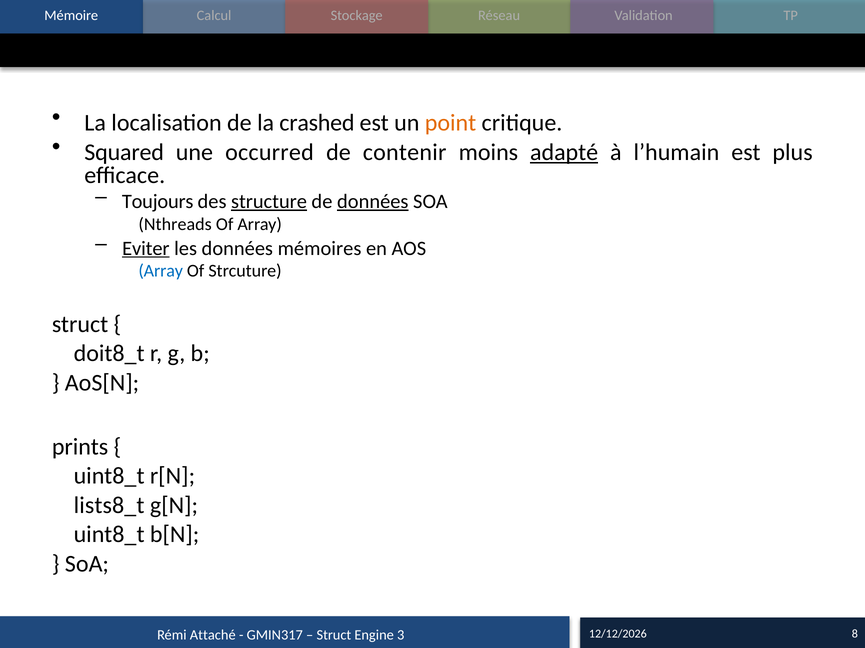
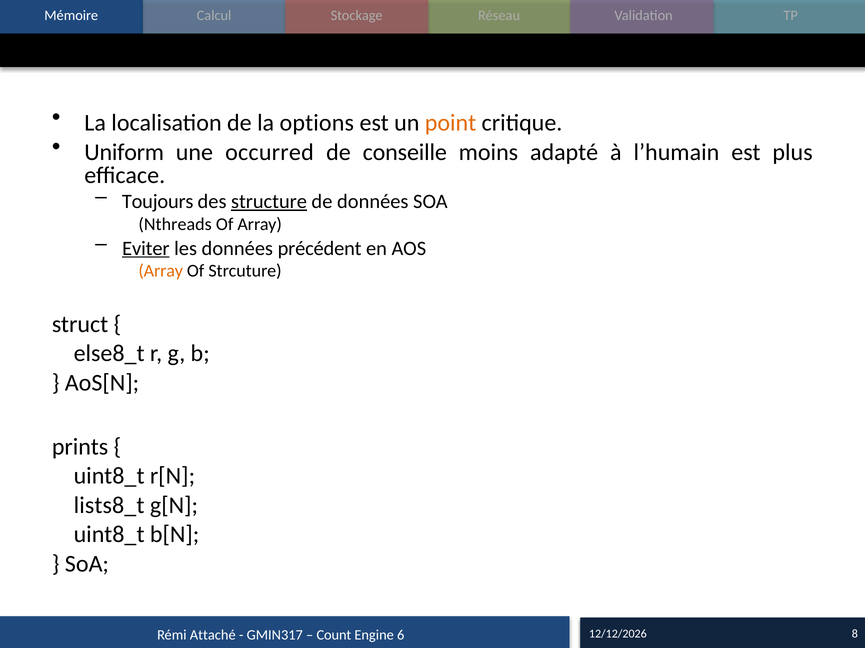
crashed: crashed -> options (317, 123)
Squared: Squared -> Uniform (124, 152)
contenir: contenir -> conseille (405, 152)
adapté underline: present -> none (564, 152)
données underline: present -> none (373, 202)
mémoires: mémoires -> précédent (320, 249)
Array colour: blue -> orange (161, 271)
doit8_t: doit8_t -> else8_t (109, 354)
Struct: Struct -> Count (334, 636)
3: 3 -> 6 (401, 636)
